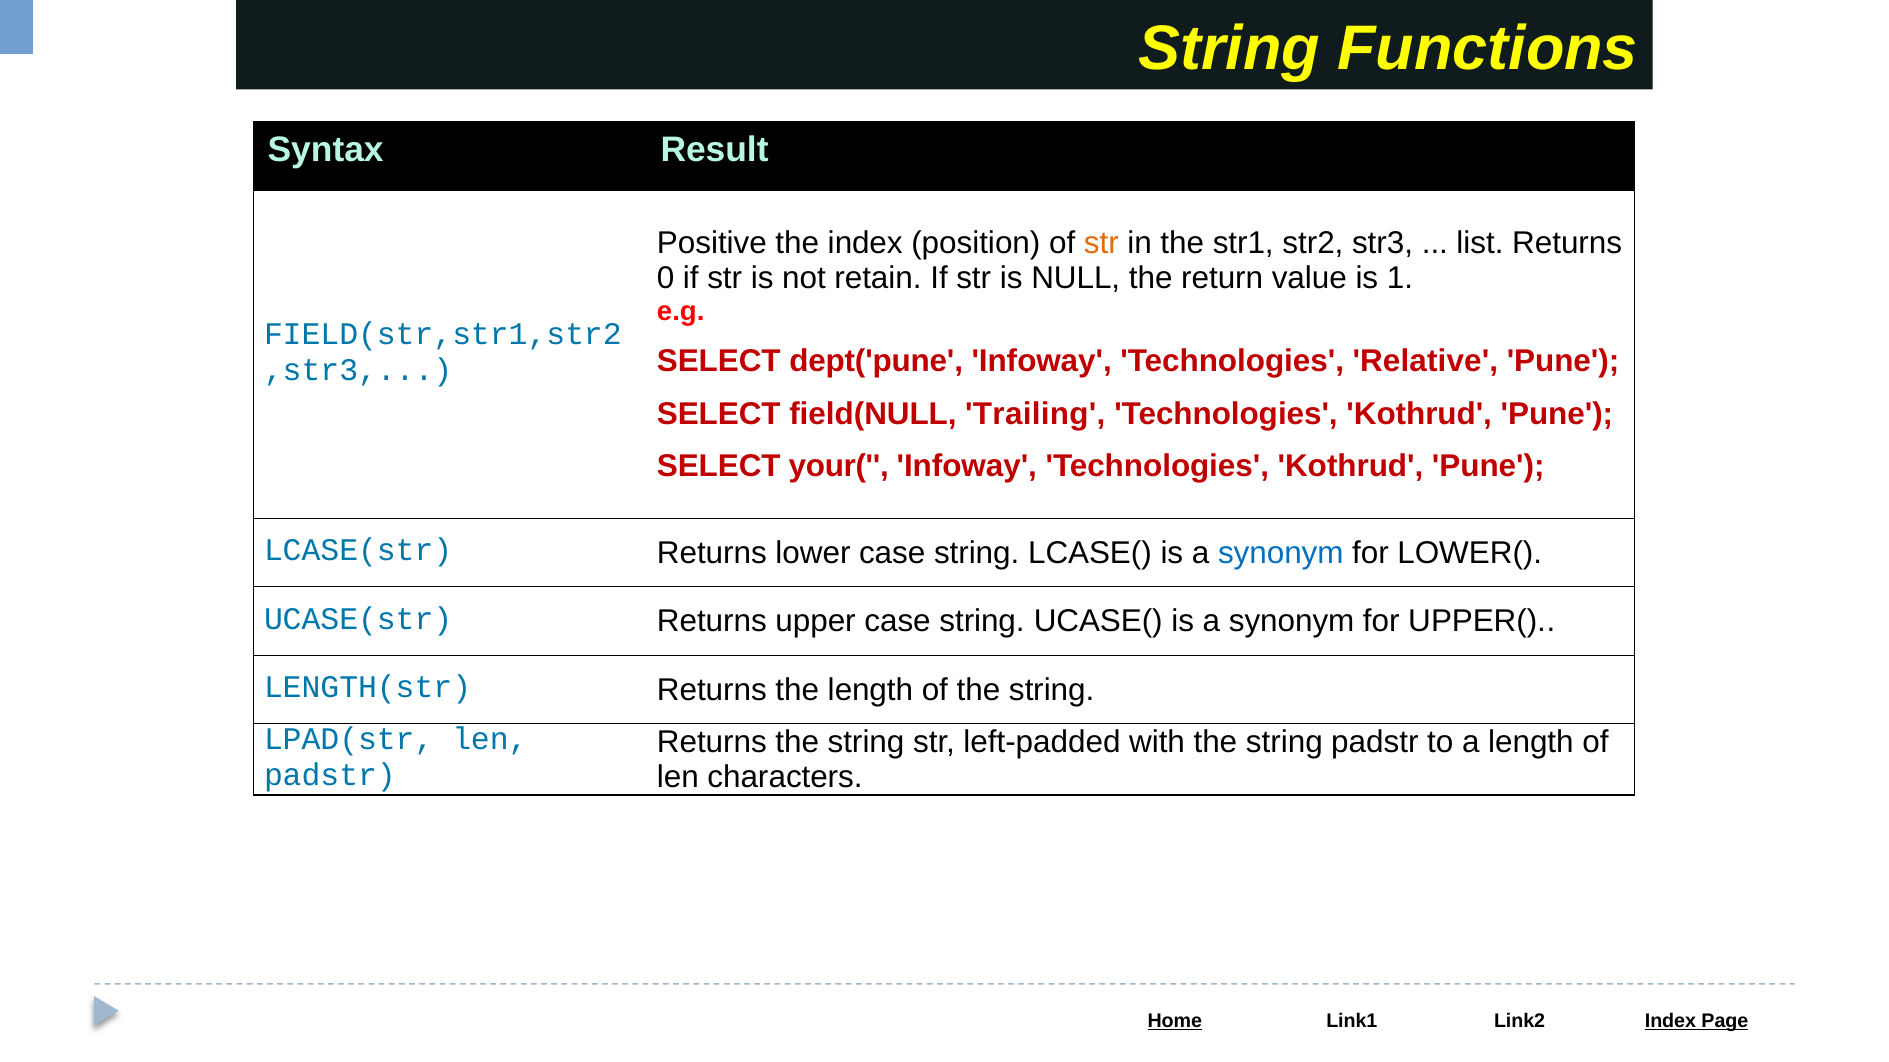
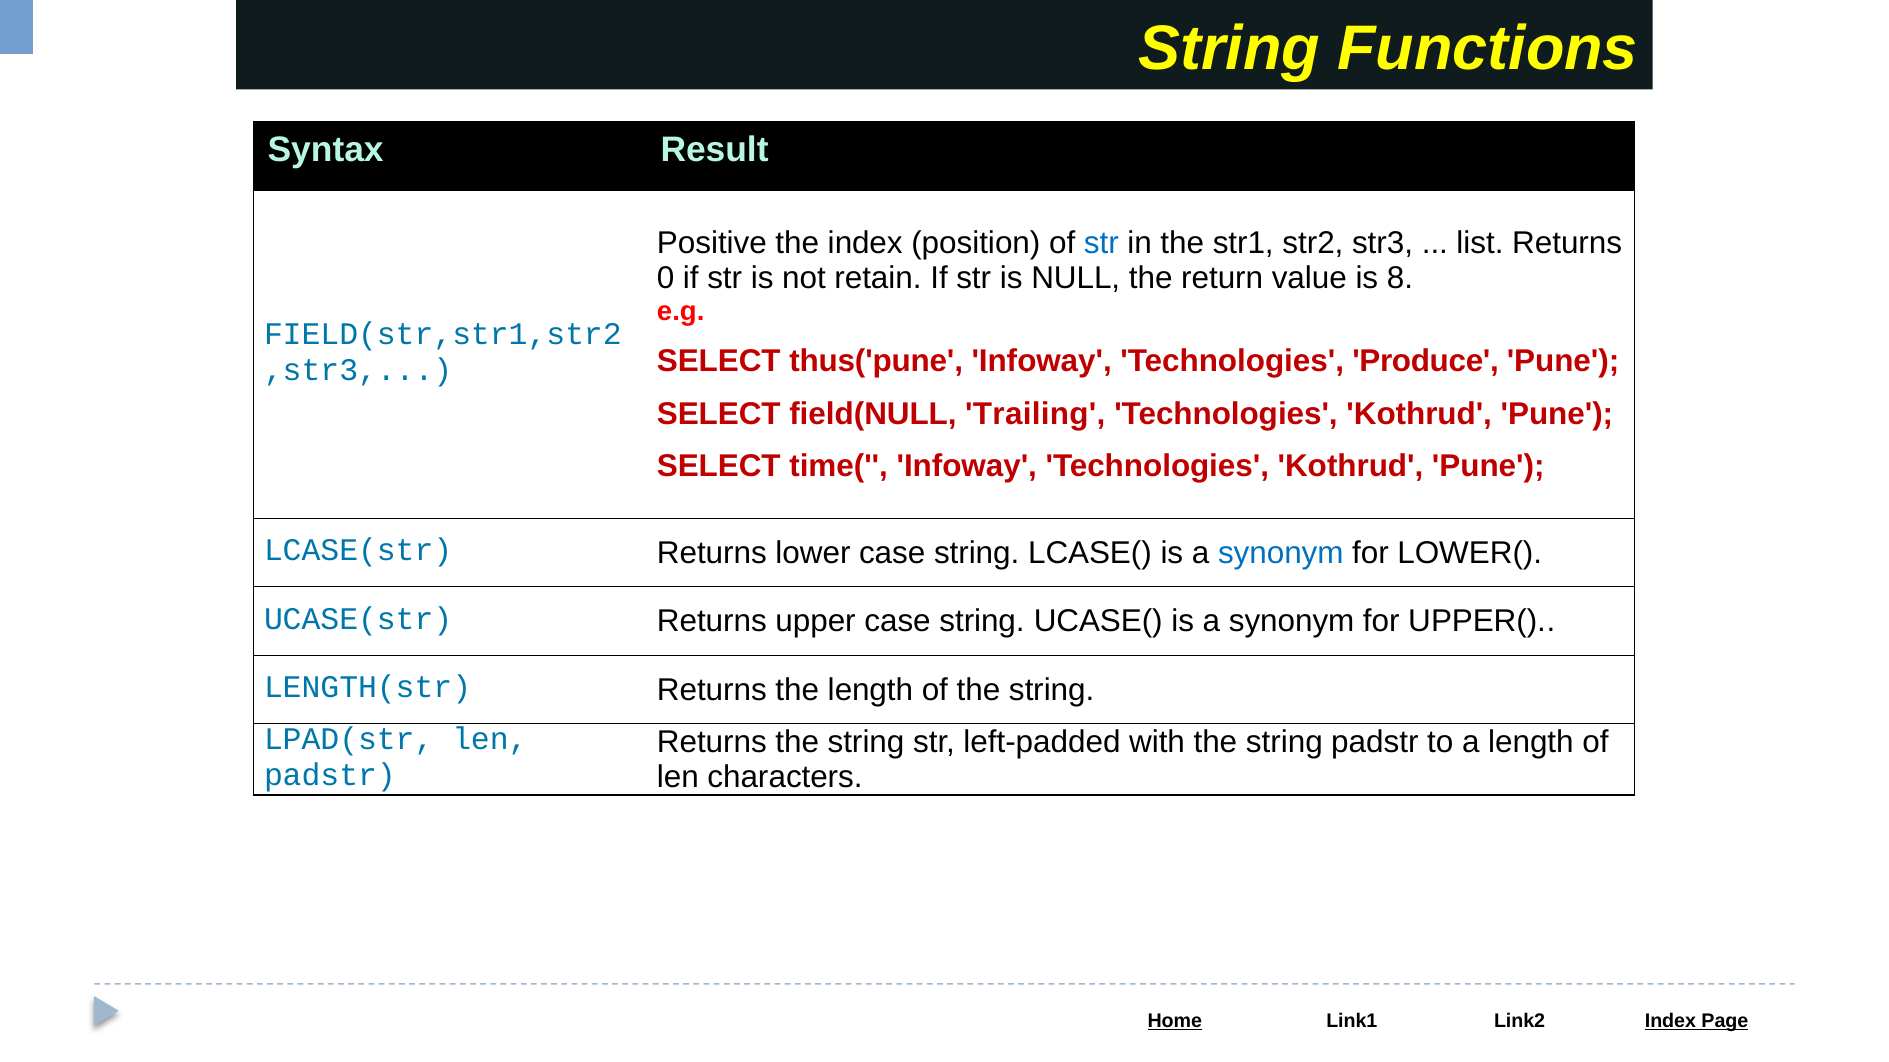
str colour: orange -> blue (1101, 243)
1: 1 -> 8 (1400, 278)
dept('pune: dept('pune -> thus('pune (876, 362)
Relative: Relative -> Produce (1426, 362)
your(: your( -> time( (839, 467)
